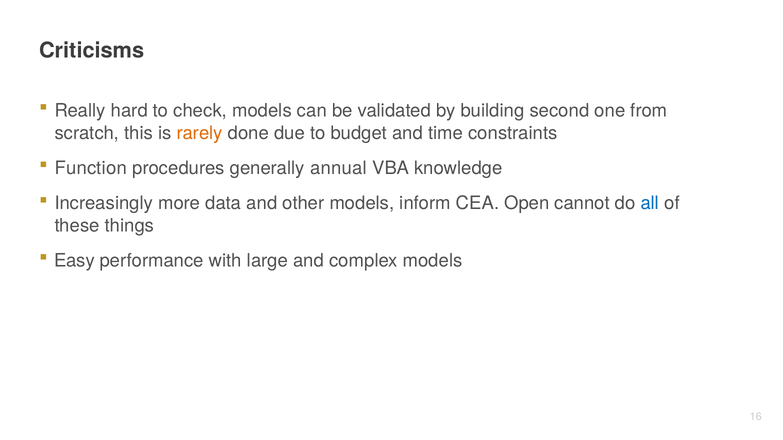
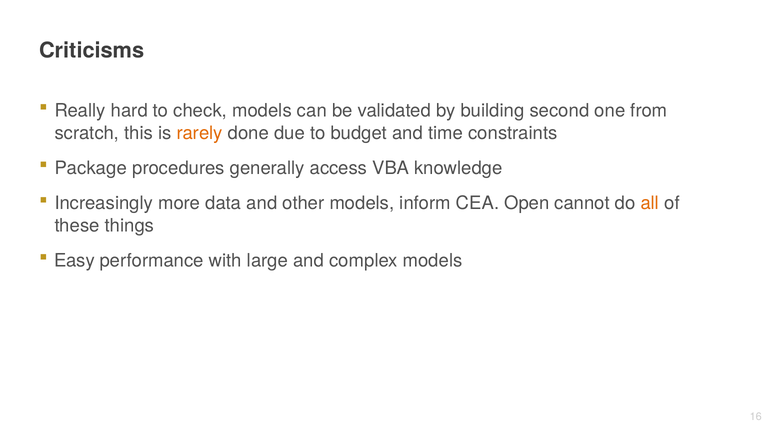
Function: Function -> Package (91, 168)
annual: annual -> access (339, 168)
all colour: blue -> orange (650, 204)
